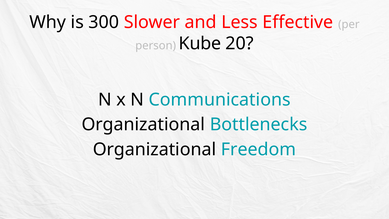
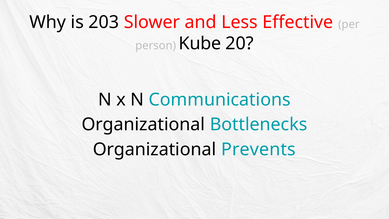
300: 300 -> 203 (104, 22)
Freedom: Freedom -> Prevents (258, 149)
